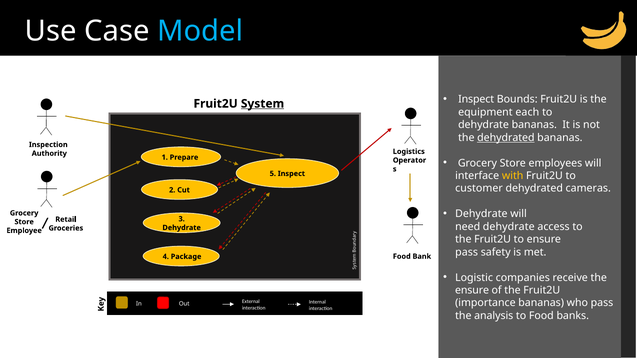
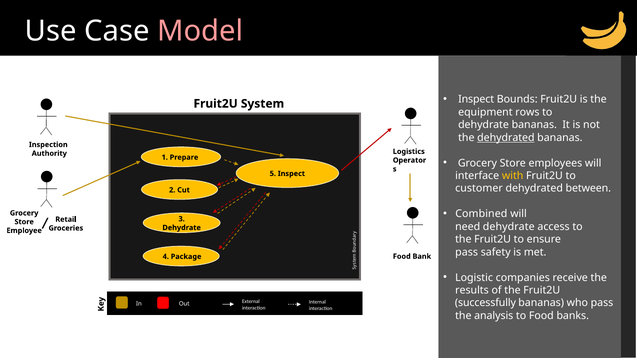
Model colour: light blue -> pink (200, 31)
System underline: present -> none (263, 104)
each: each -> rows (527, 112)
cameras: cameras -> between (588, 189)
Dehydrate: Dehydrate -> Combined (481, 214)
ensure: ensure -> results (472, 291)
importance: importance -> successfully (485, 303)
